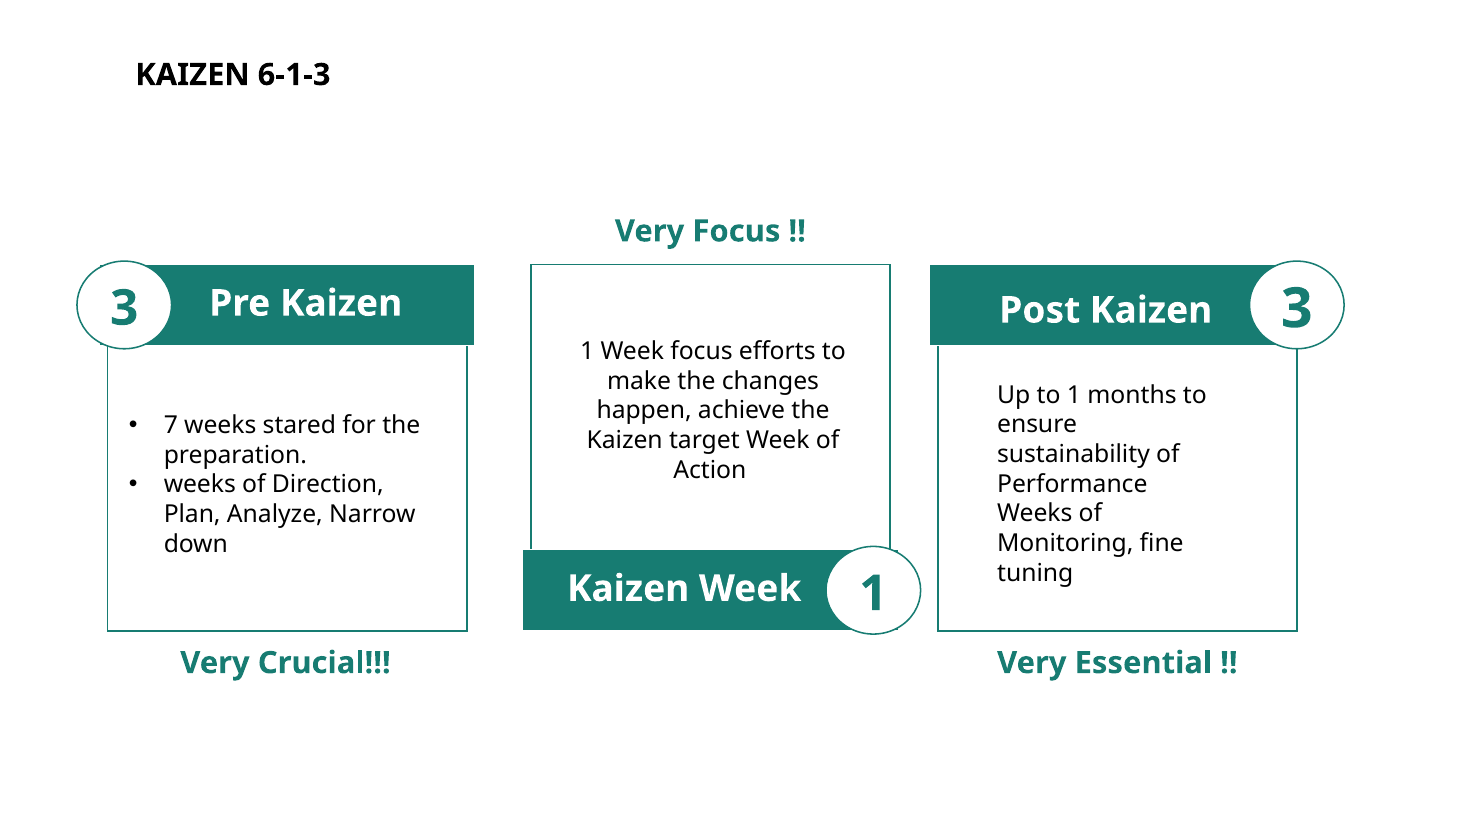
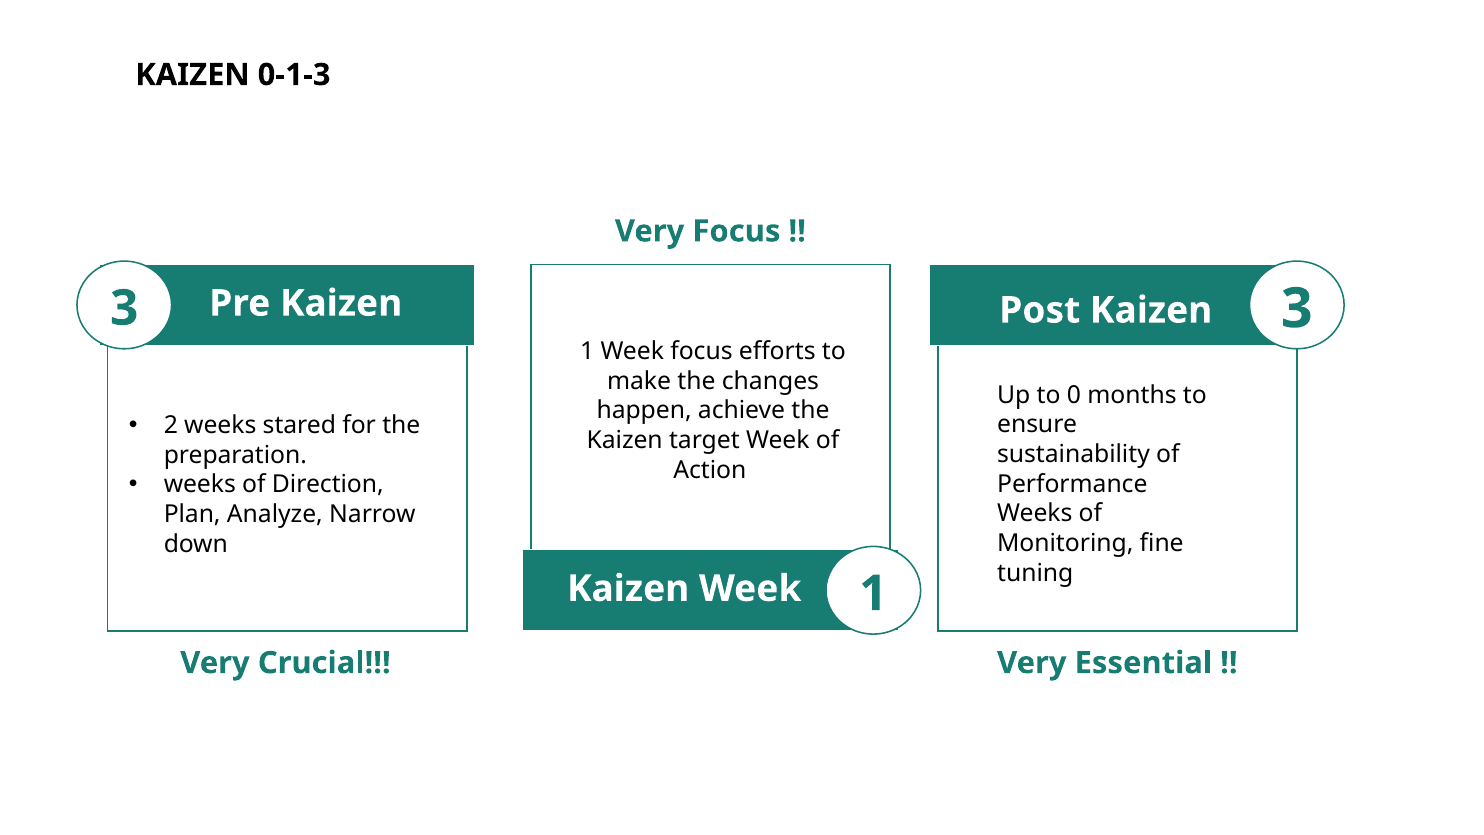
6-1-3: 6-1-3 -> 0-1-3 (294, 75)
to 1: 1 -> 0 (1074, 395)
7: 7 -> 2 (171, 425)
